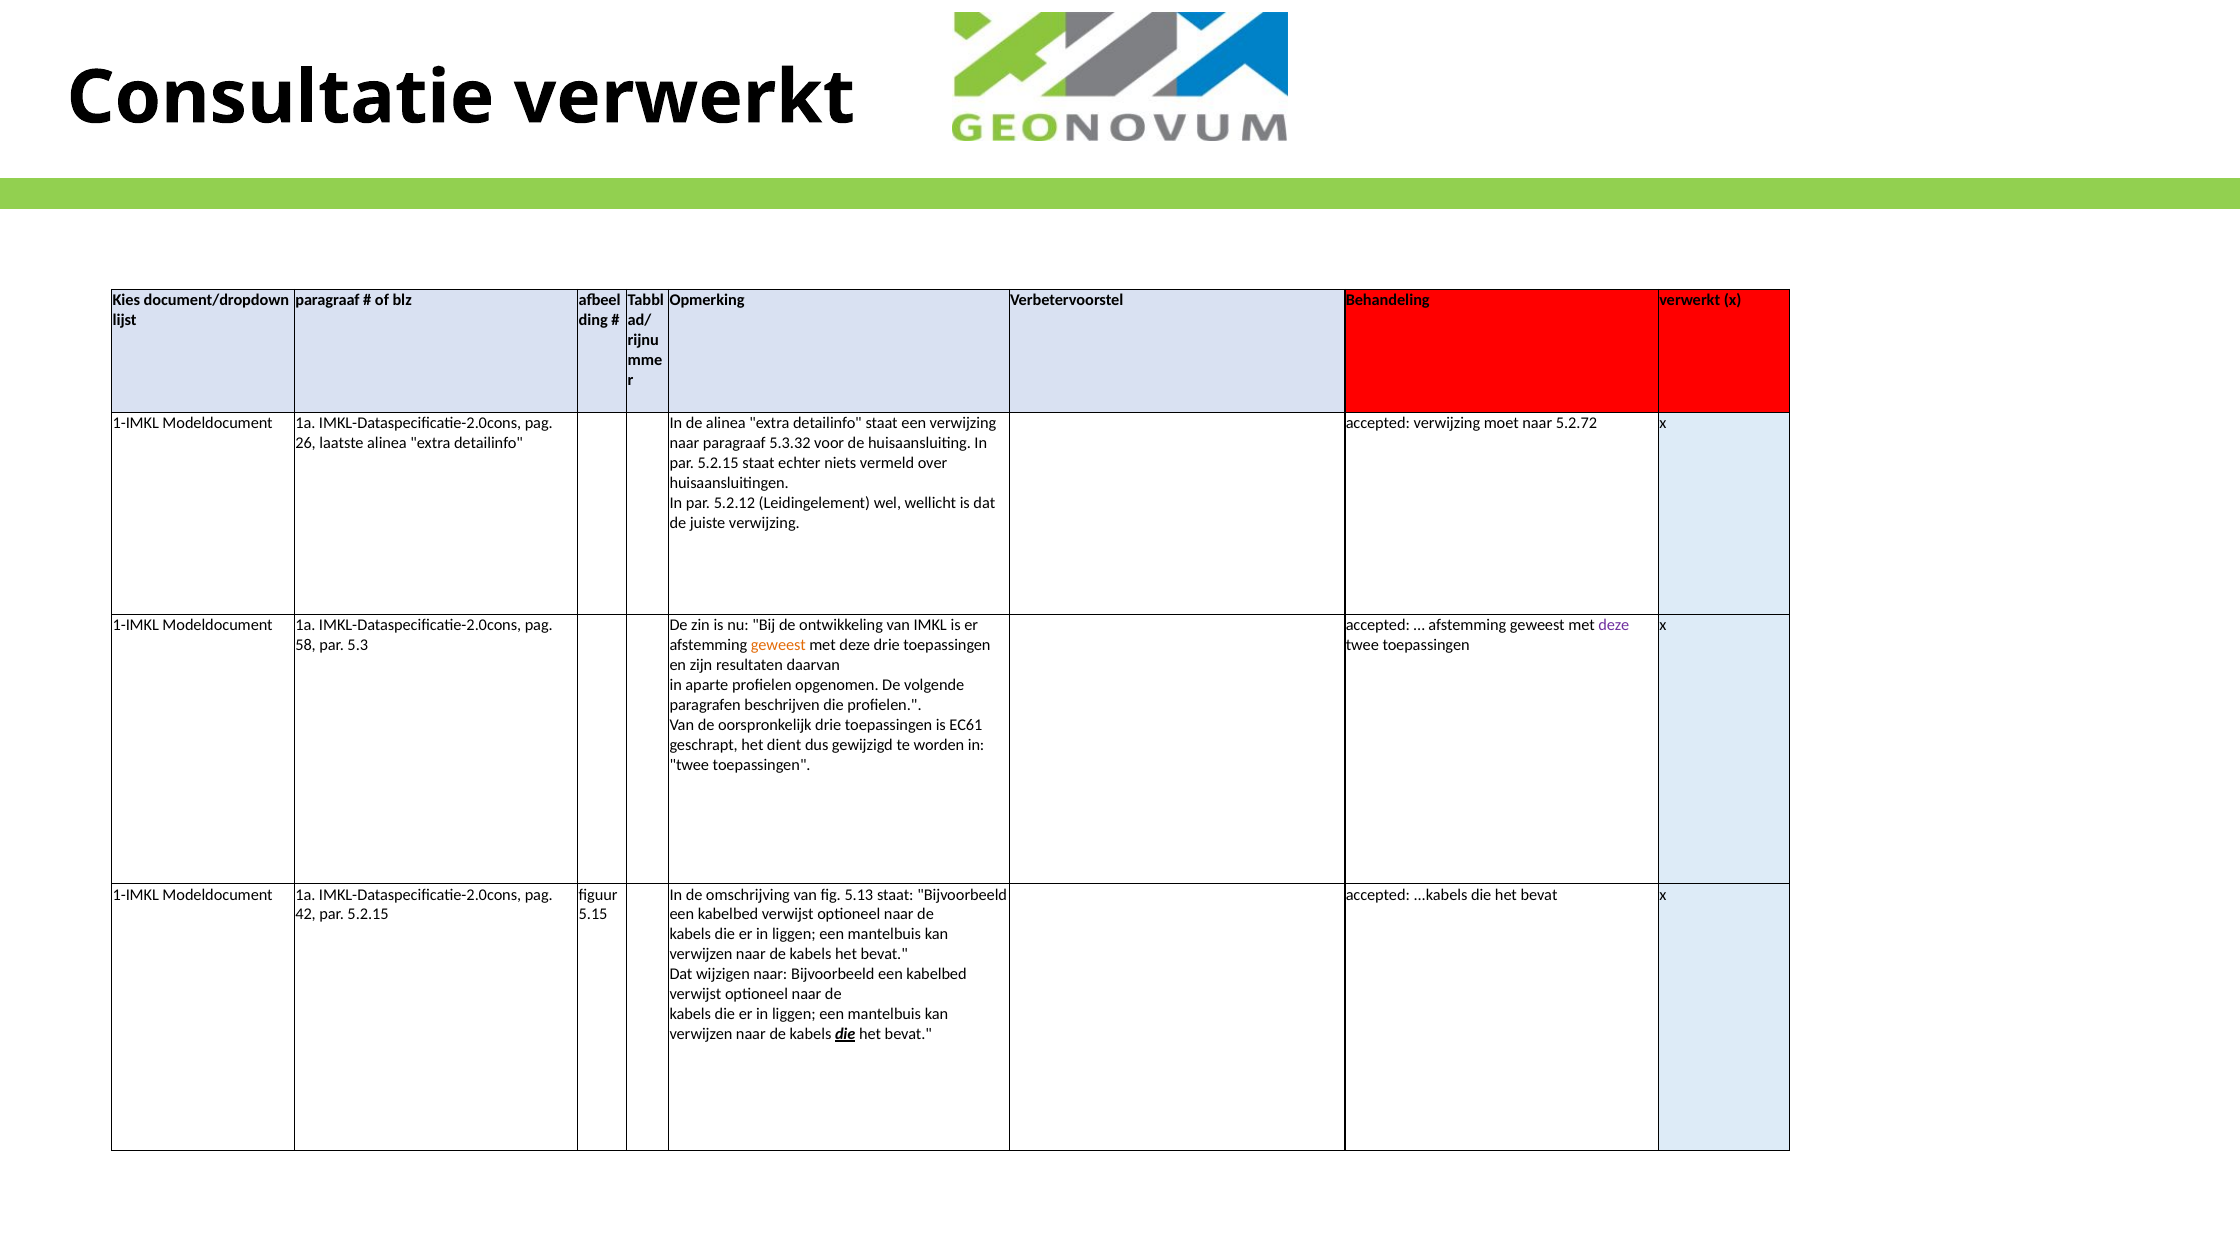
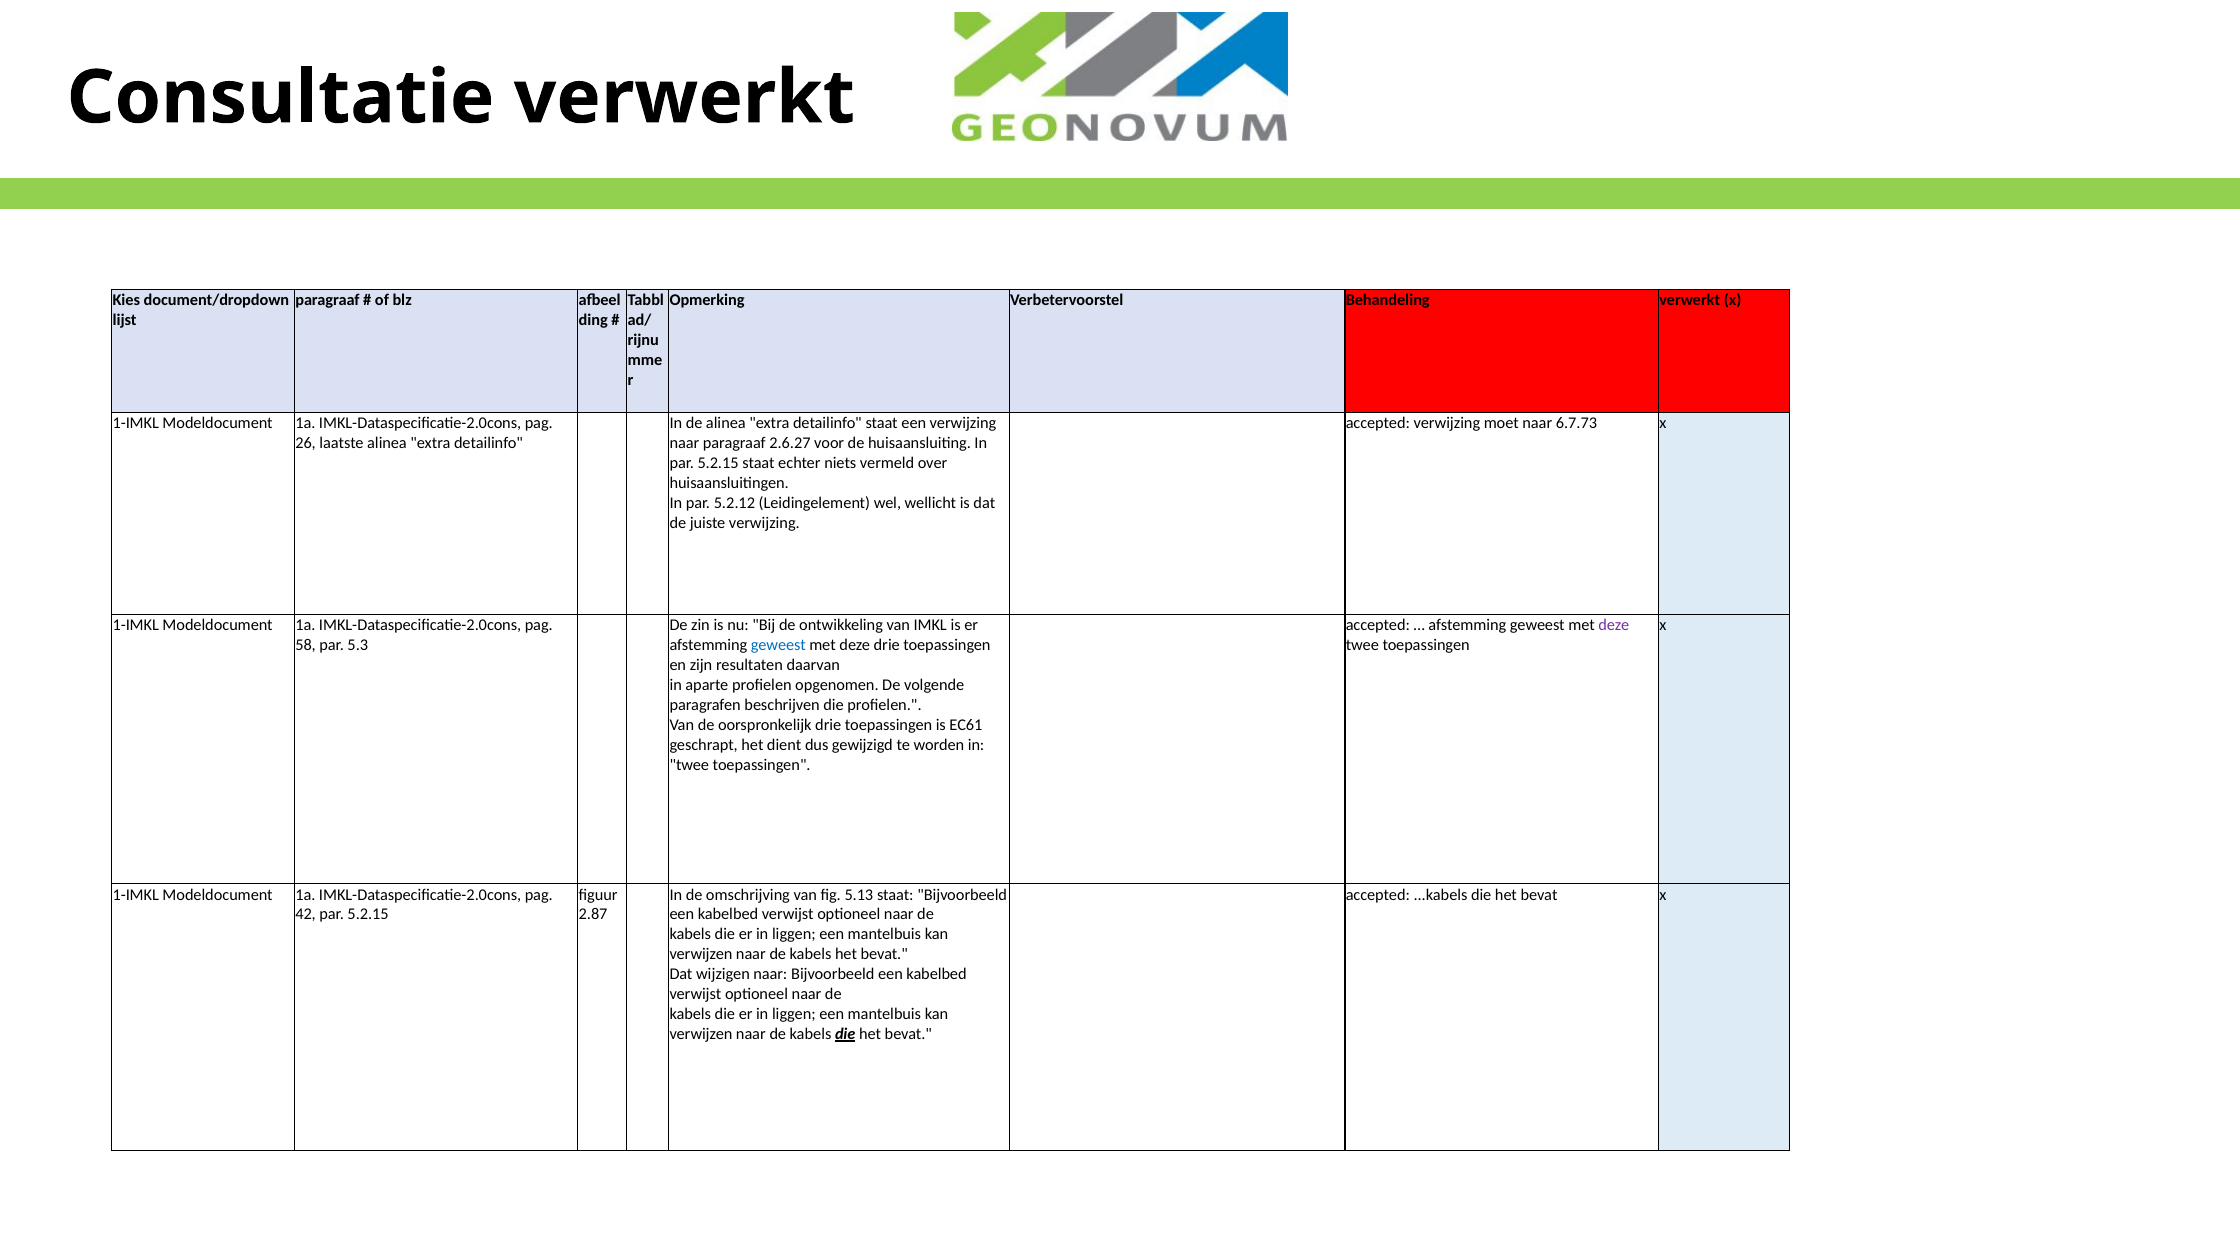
5.2.72: 5.2.72 -> 6.7.73 (1576, 424)
5.3.32: 5.3.32 -> 2.6.27 (790, 444)
geweest colour: orange -> blue (778, 645)
5.15: 5.15 -> 2.87 (593, 915)
